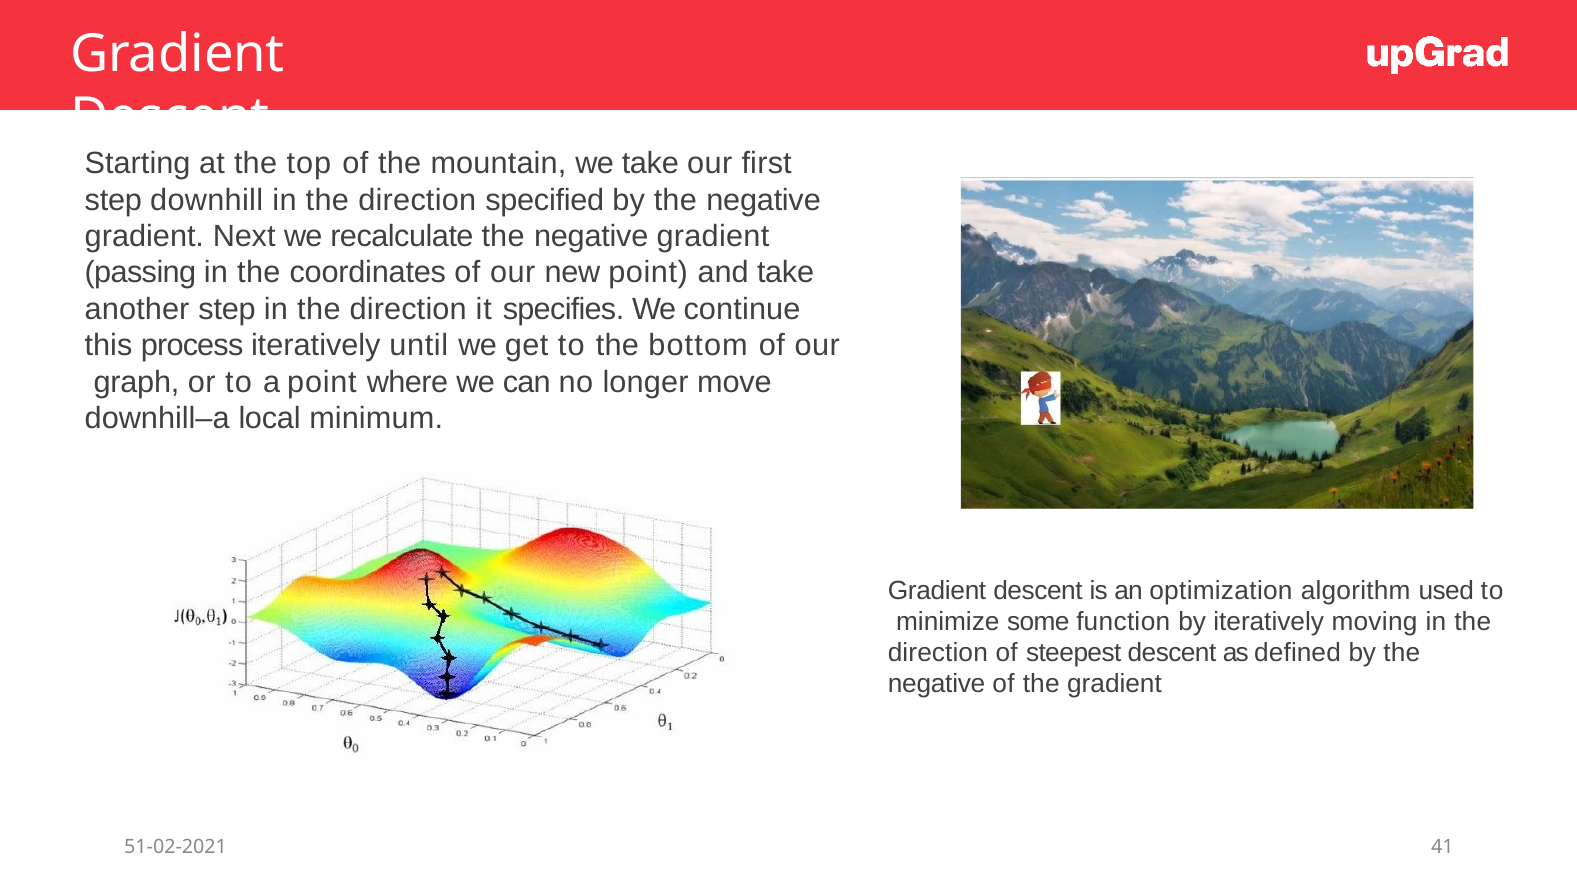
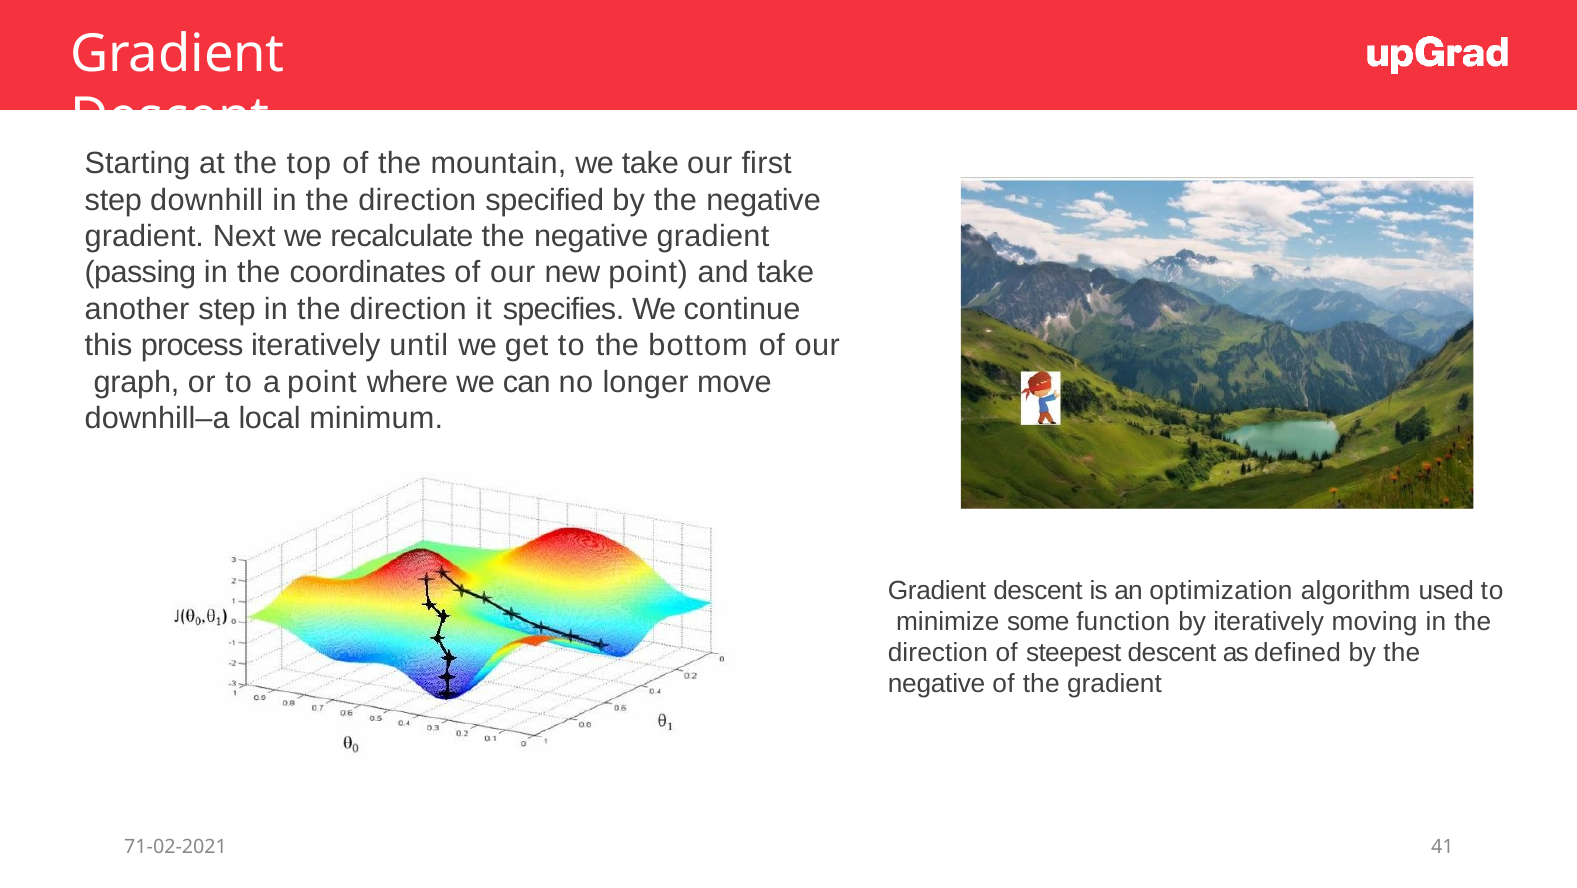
51-02-2021: 51-02-2021 -> 71-02-2021 (176, 847)
